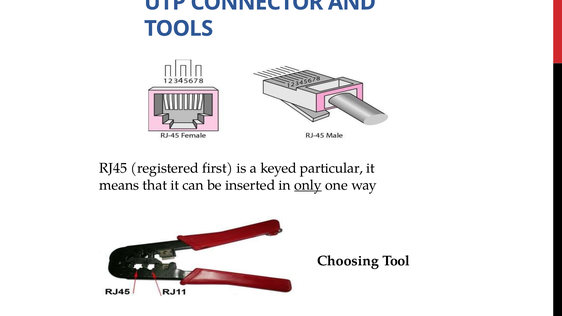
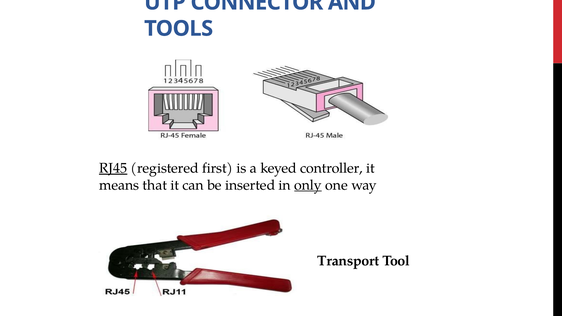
RJ45 underline: none -> present (113, 168)
particular: particular -> controller (331, 168)
Choosing: Choosing -> Transport (348, 261)
